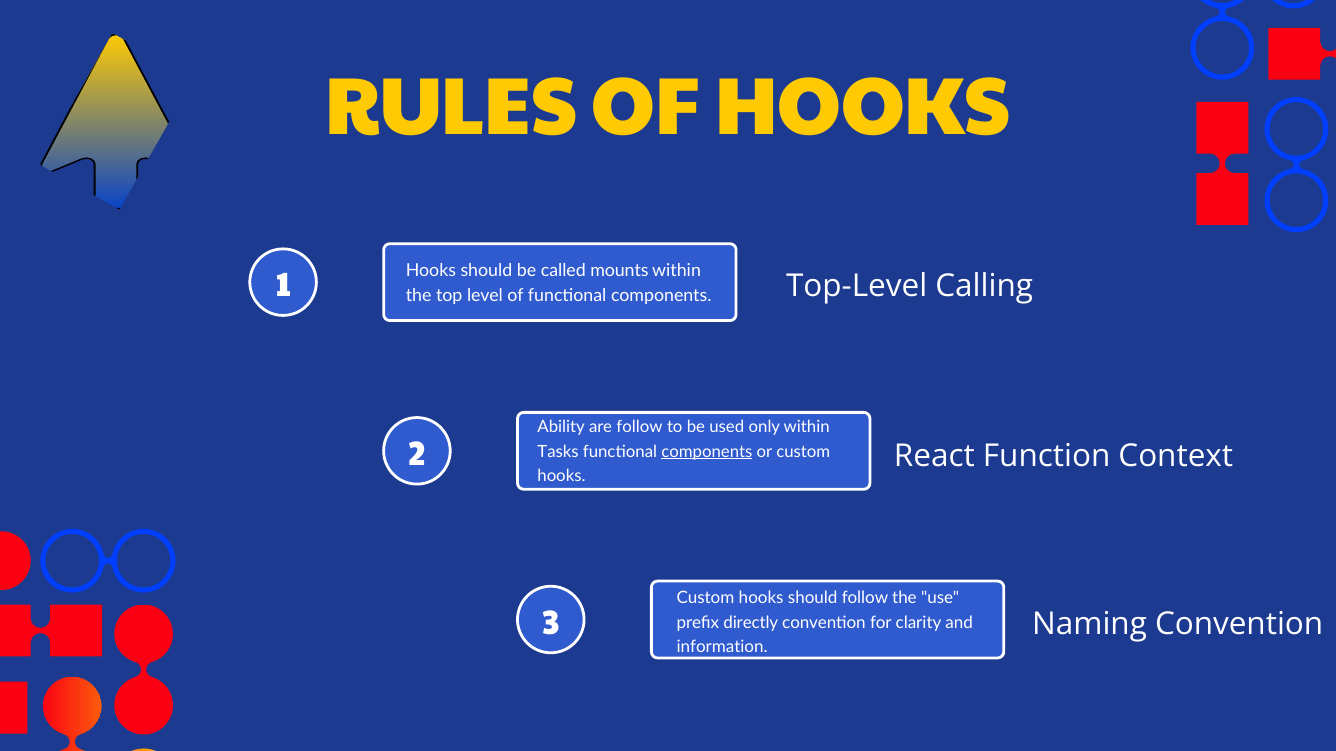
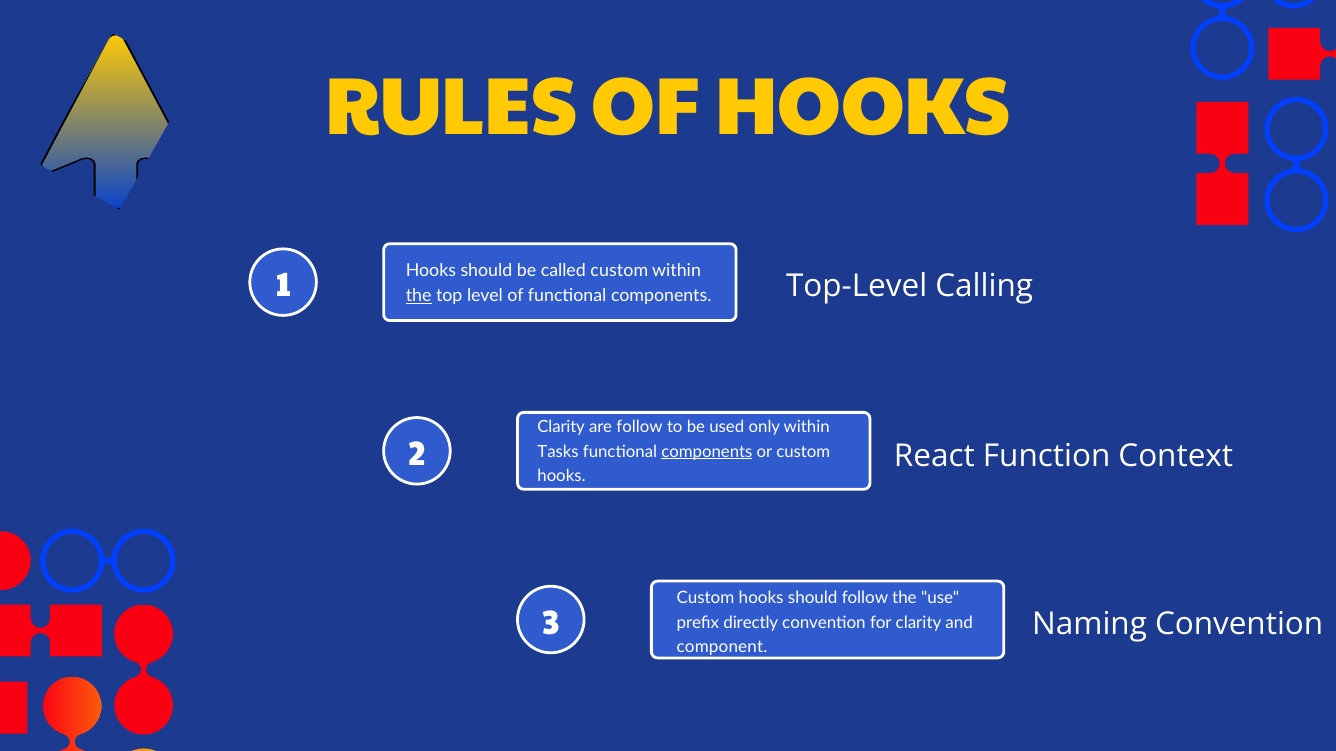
called mounts: mounts -> custom (619, 270)
the underline: none -> present (419, 296)
Ability: Ability -> Clarity (561, 428)
information: information -> component (722, 647)
